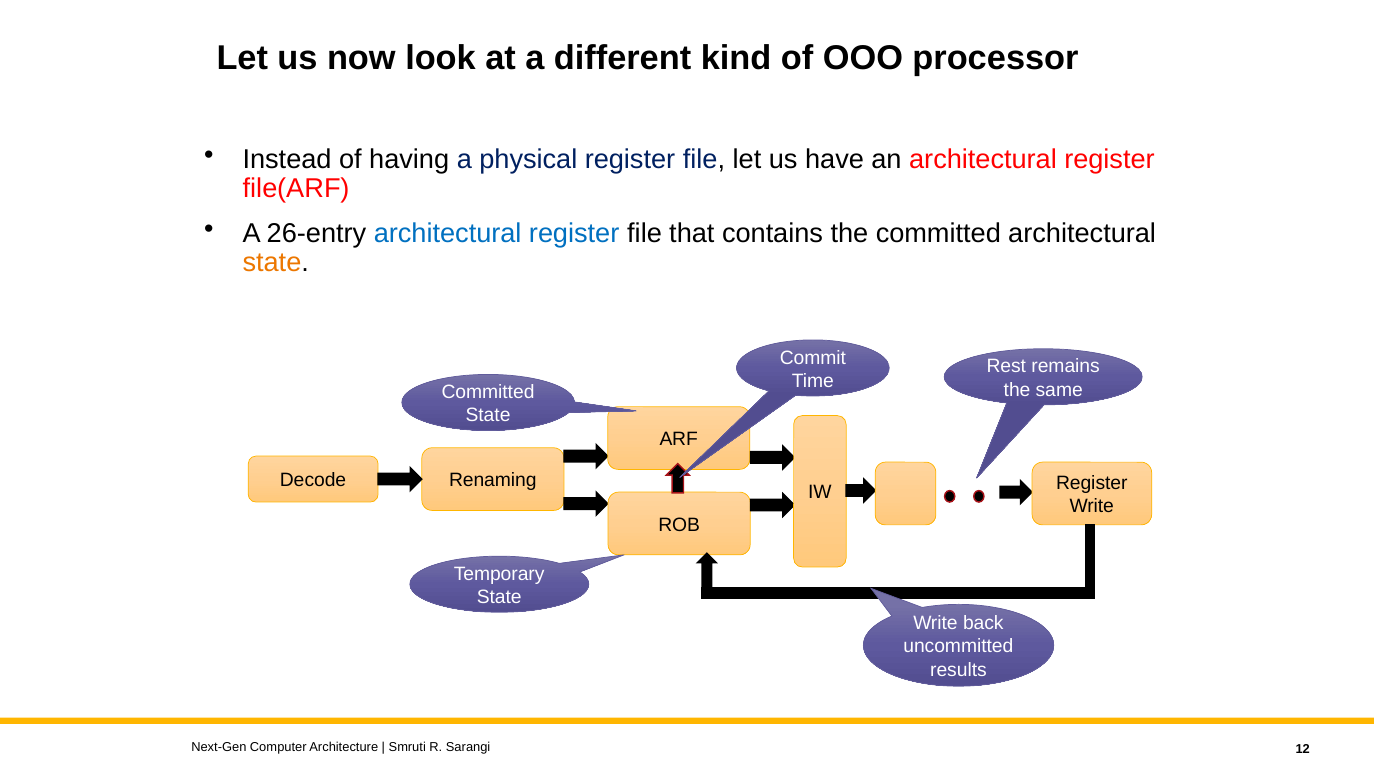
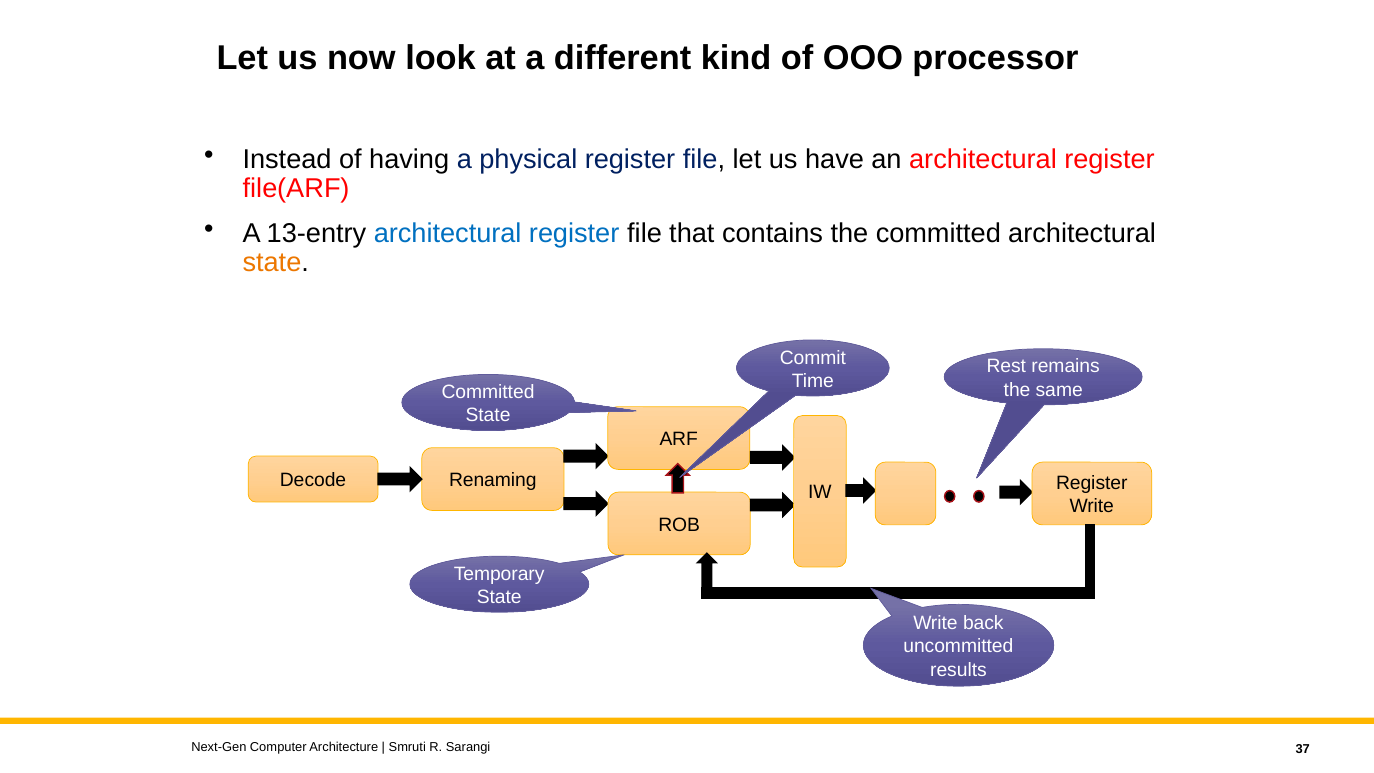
26-entry: 26-entry -> 13-entry (317, 233)
12: 12 -> 37 (1303, 750)
